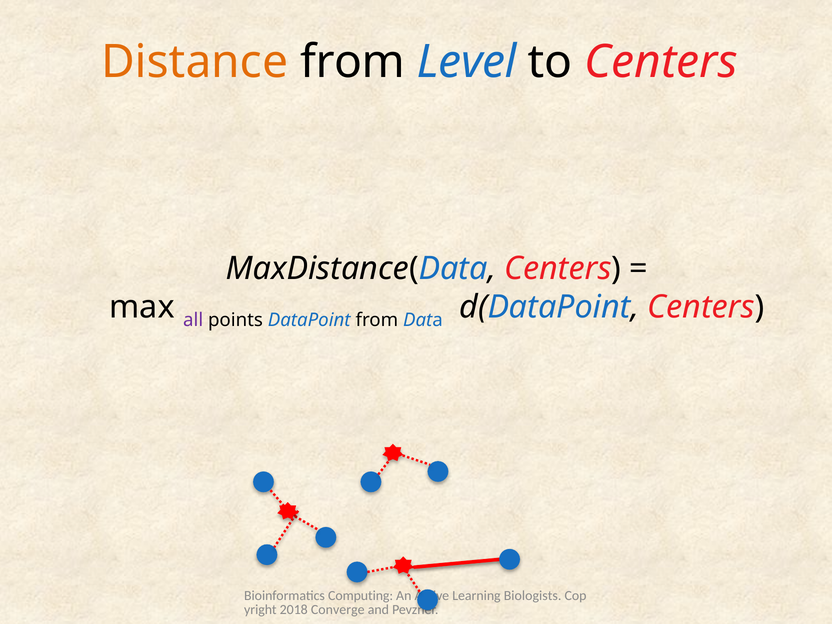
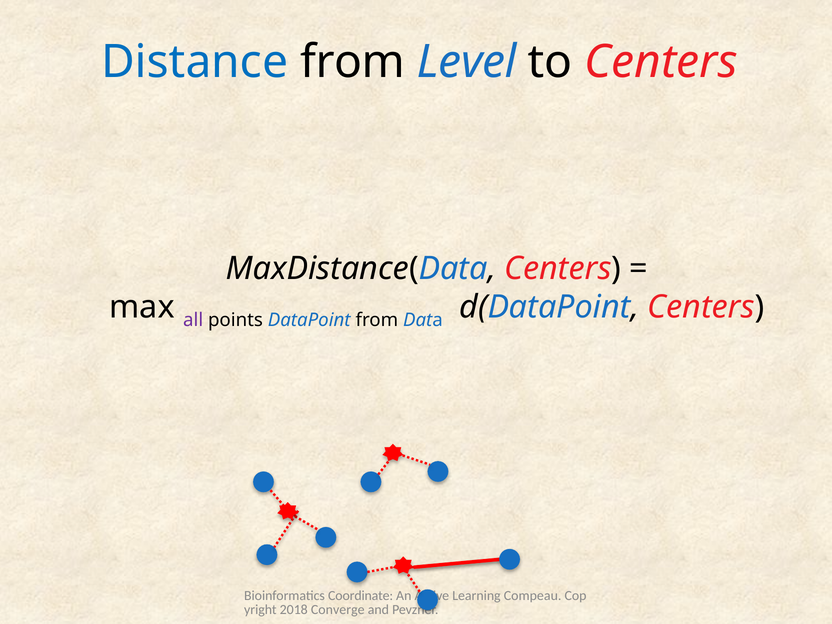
Distance colour: orange -> blue (195, 62)
Computing: Computing -> Coordinate (361, 596)
Biologists: Biologists -> Compeau (533, 596)
